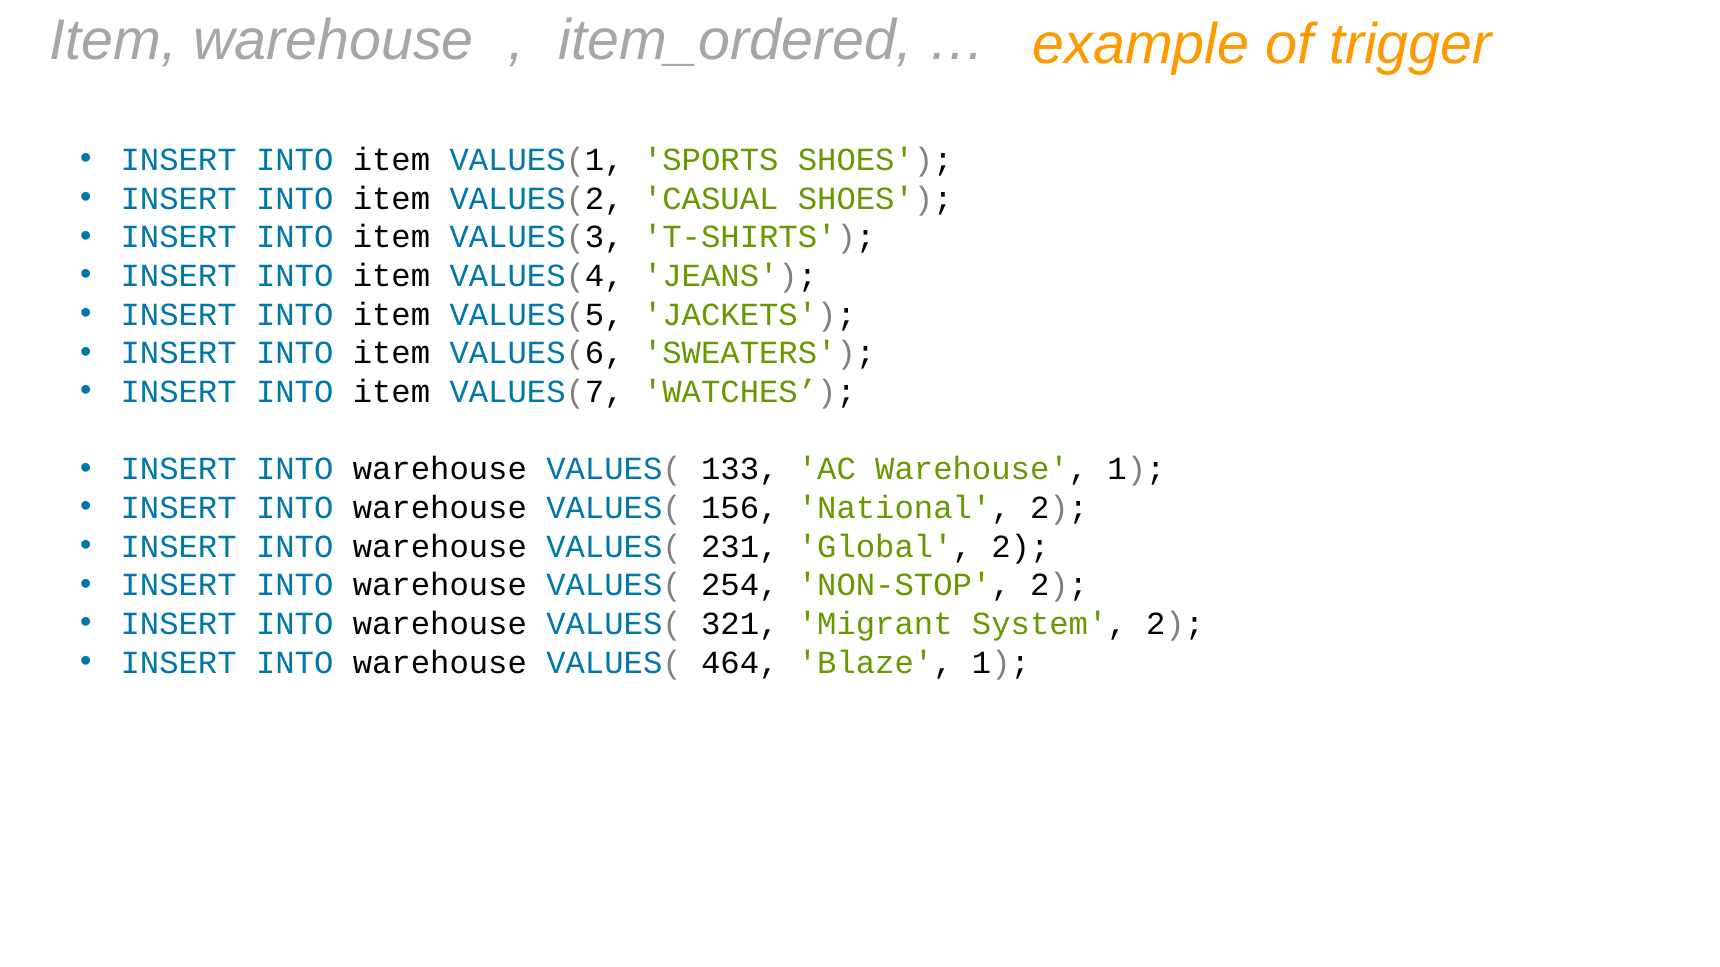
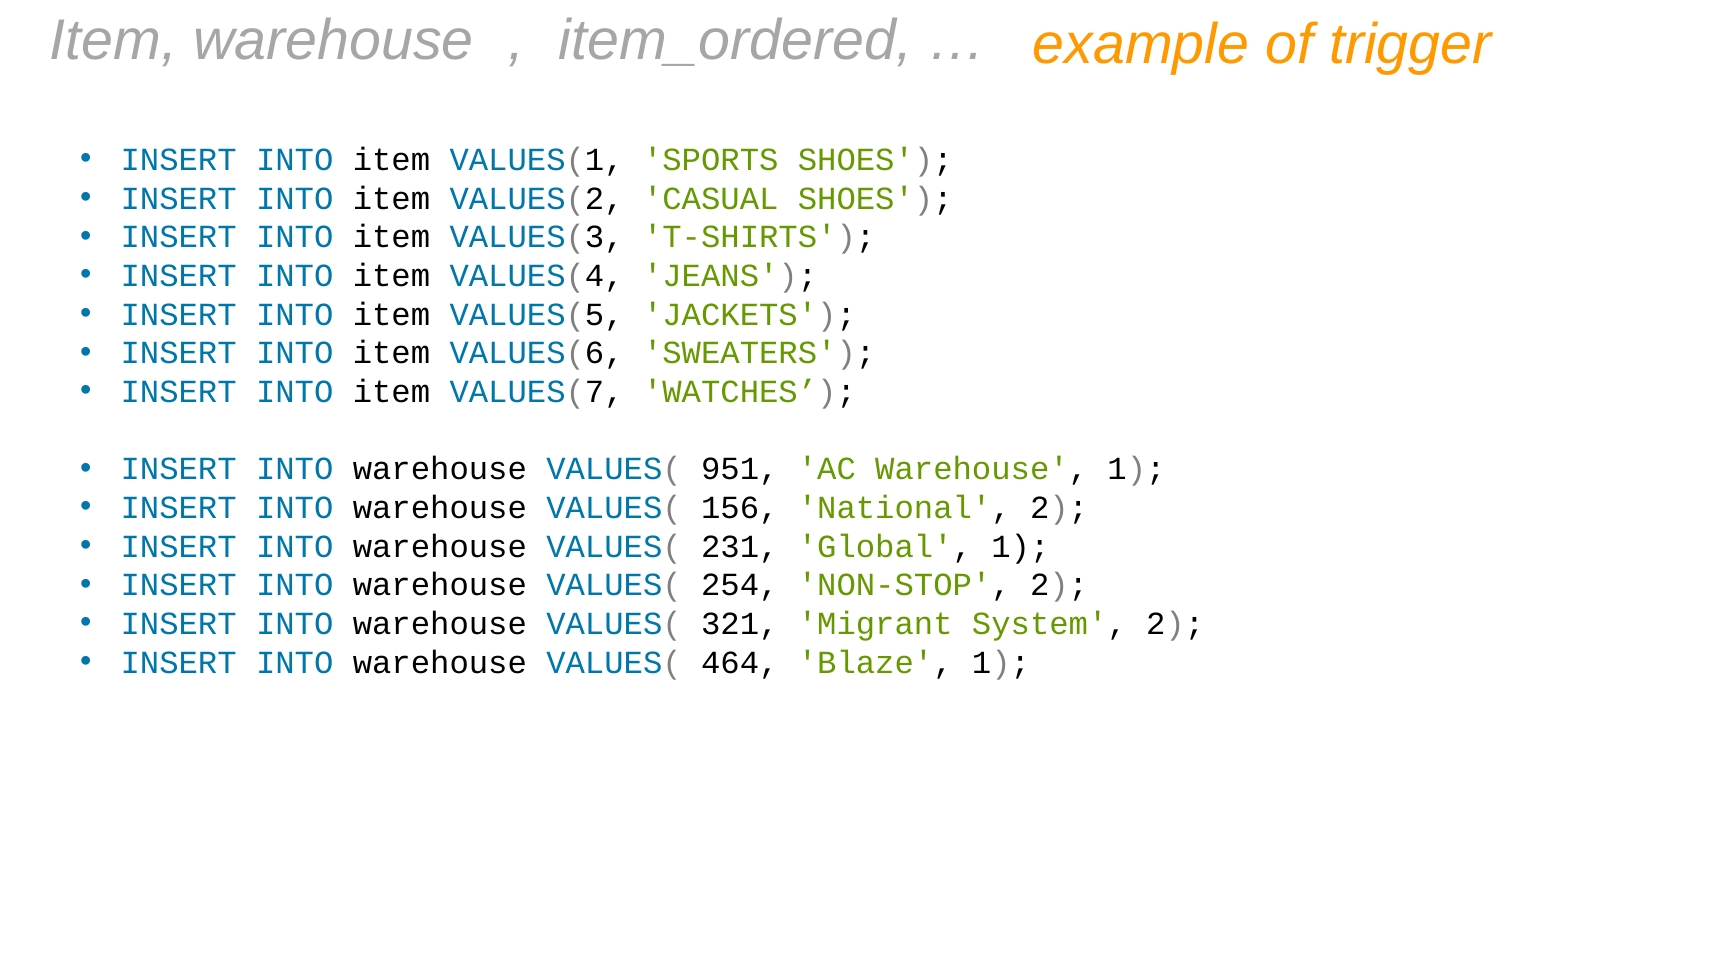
133: 133 -> 951 (740, 470)
Global 2: 2 -> 1 (1020, 547)
